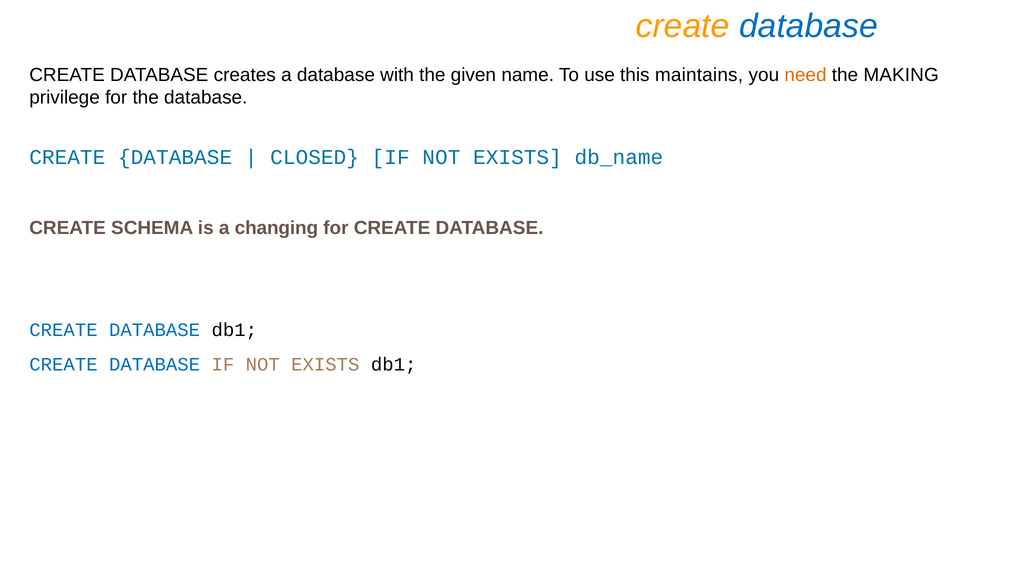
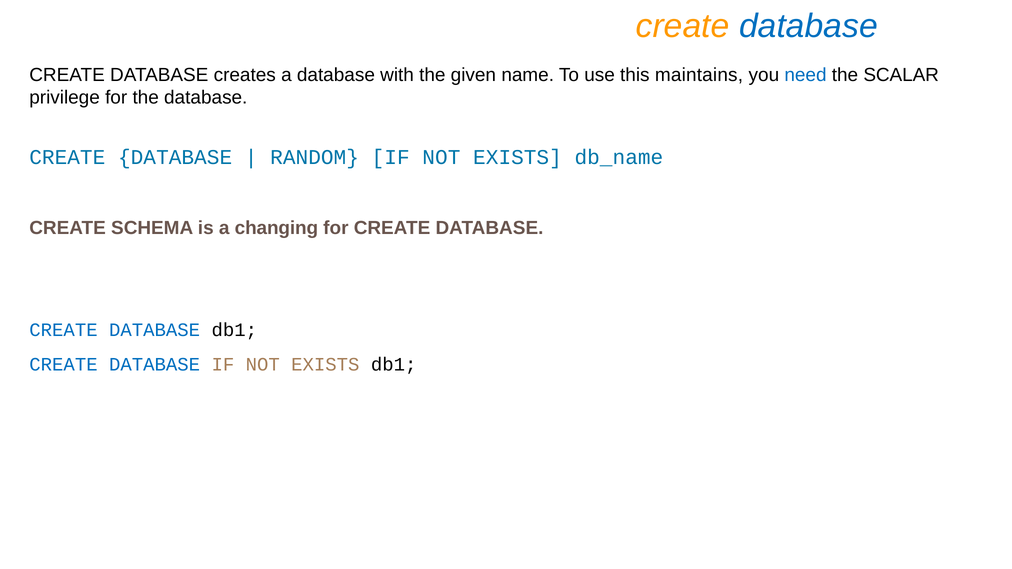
need colour: orange -> blue (806, 75)
MAKING: MAKING -> SCALAR (901, 75)
CLOSED: CLOSED -> RANDOM (315, 157)
